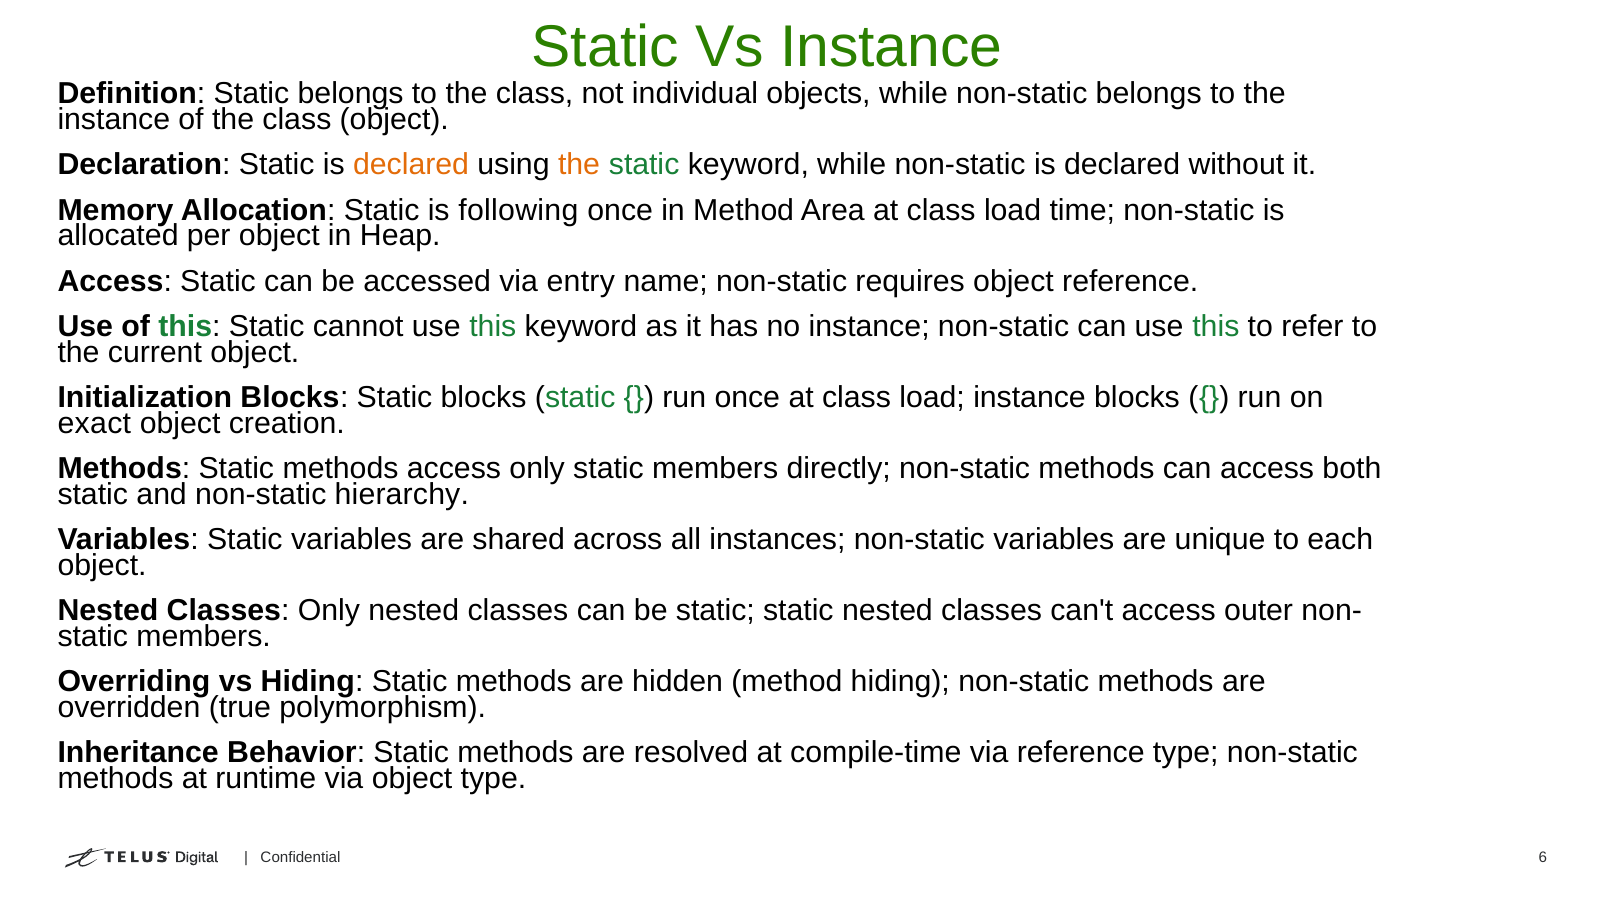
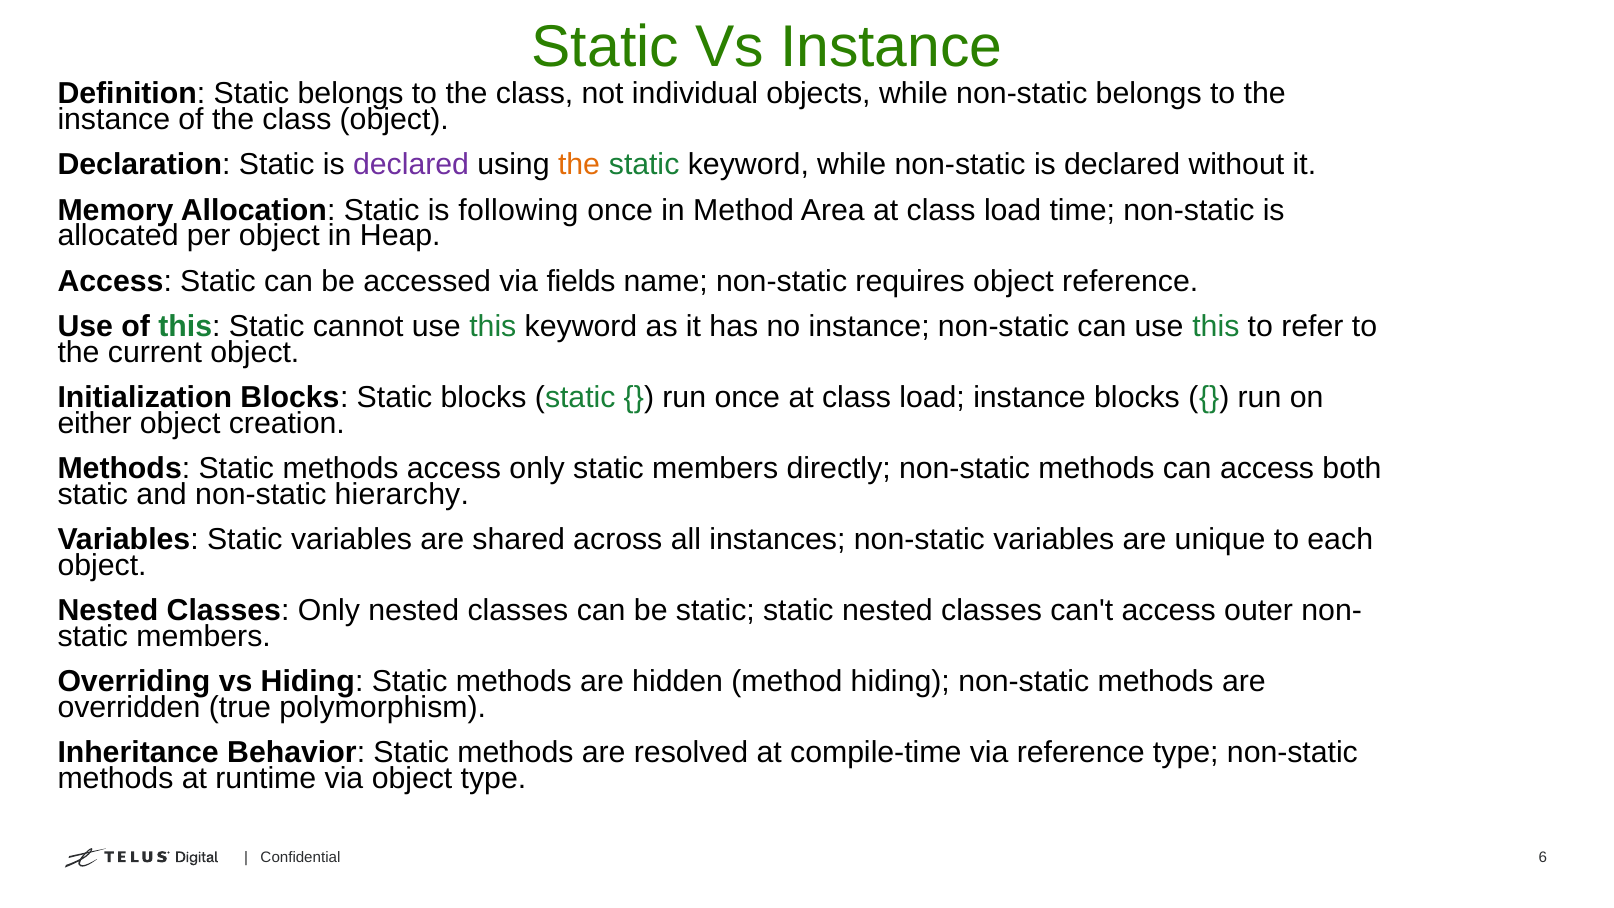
declared colour: orange -> purple (411, 165)
entry: entry -> fields (581, 281)
exact: exact -> either (95, 423)
